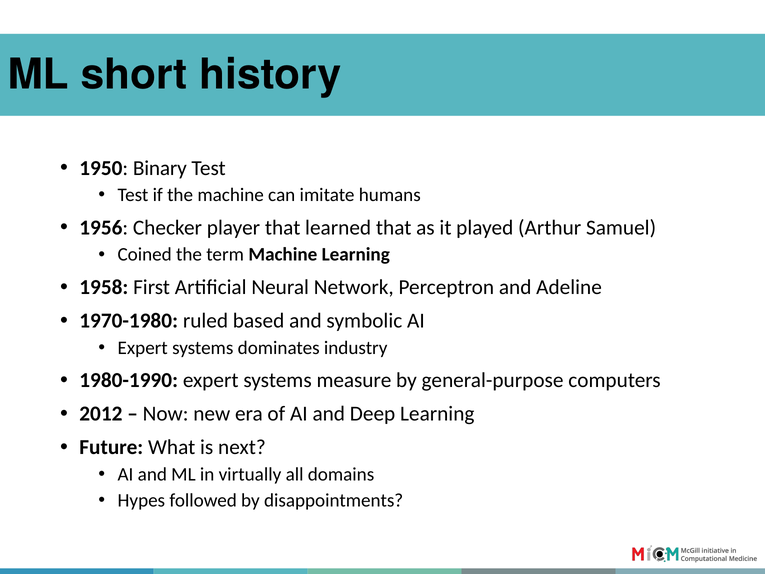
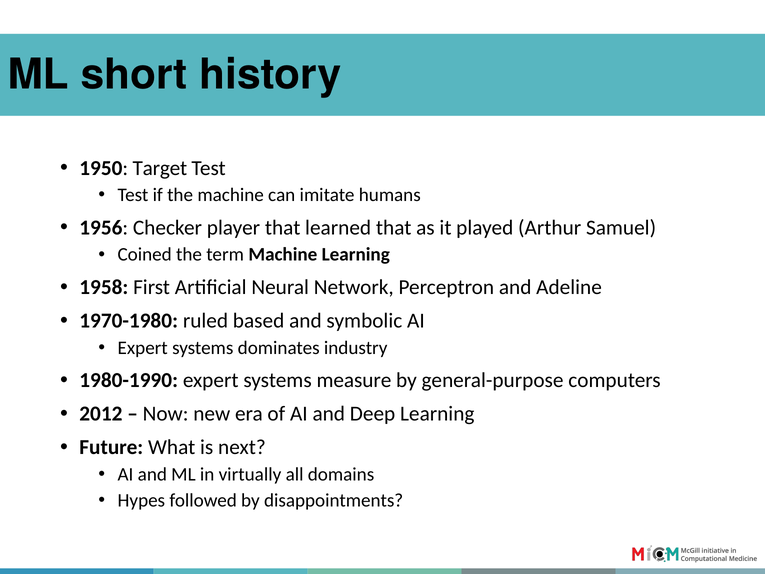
Binary: Binary -> Target (160, 168)
